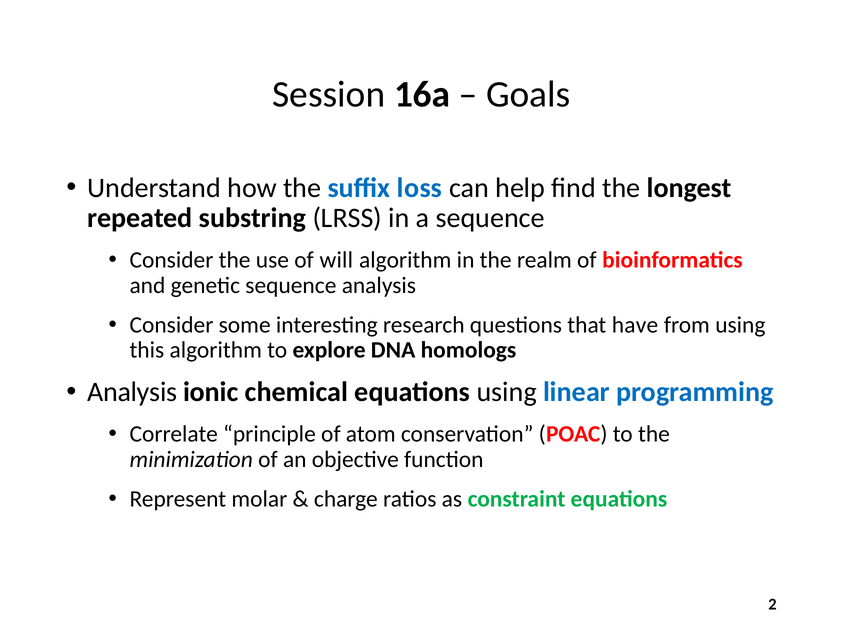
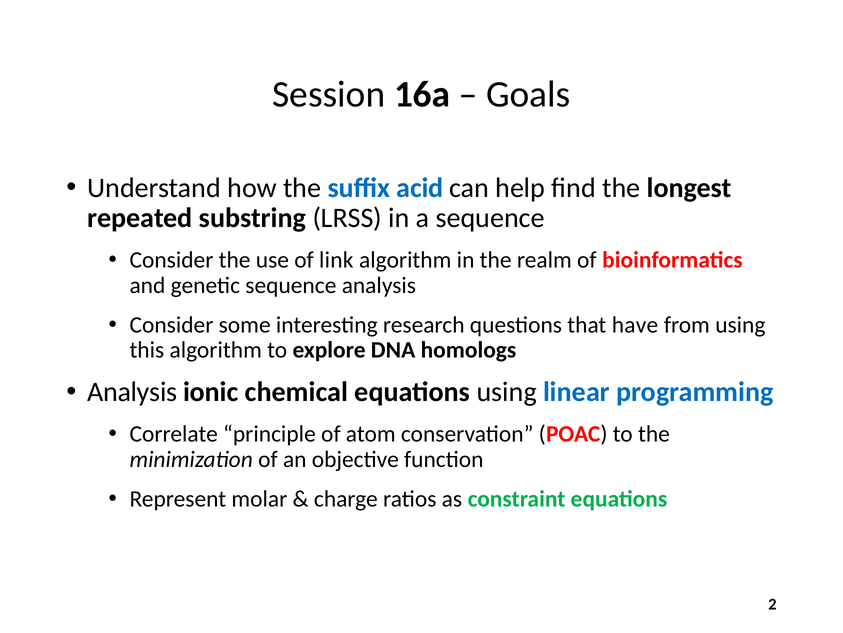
loss: loss -> acid (420, 188)
will: will -> link (336, 260)
